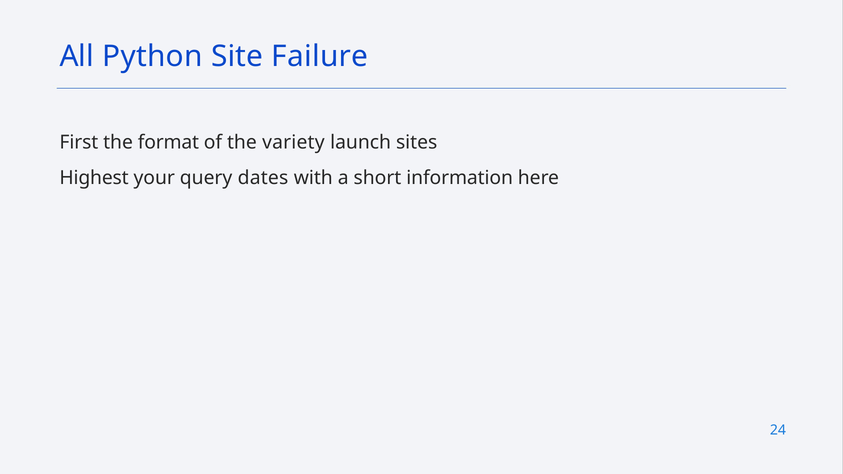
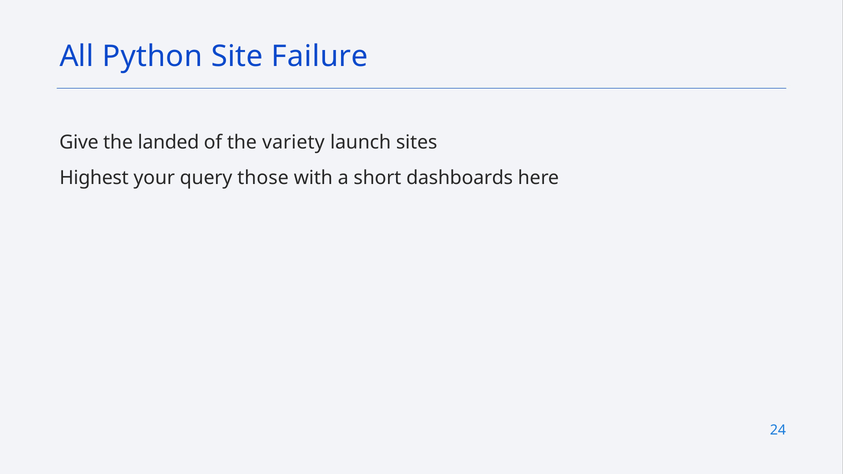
First: First -> Give (79, 142)
format: format -> landed (168, 142)
dates: dates -> those (263, 178)
information: information -> dashboards (460, 178)
